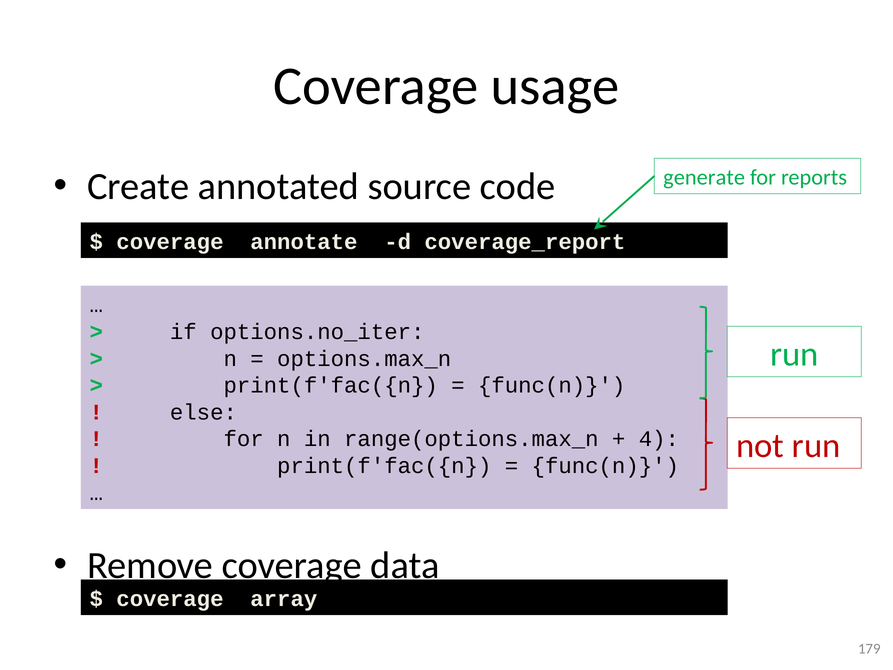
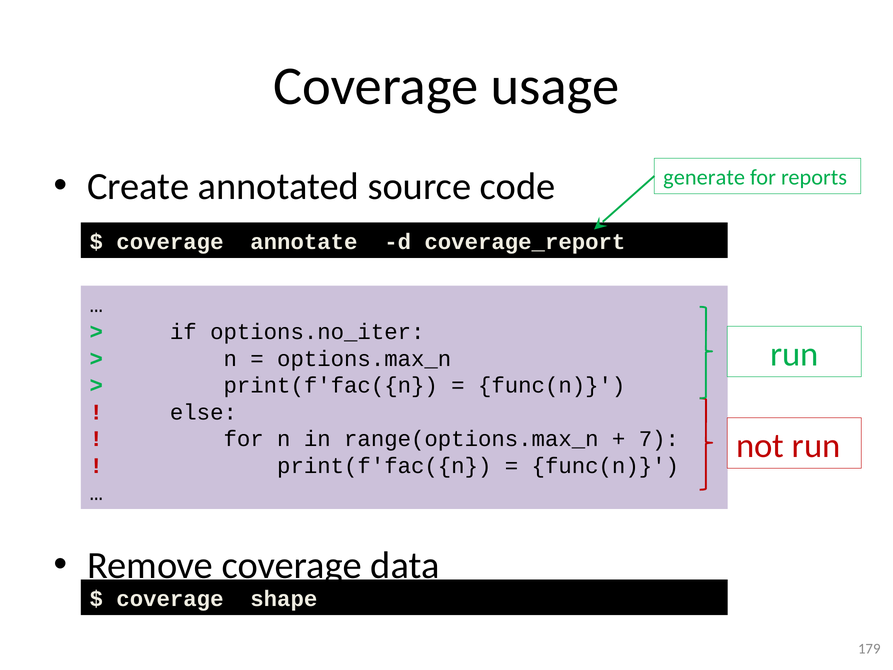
4: 4 -> 7 (659, 439)
array: array -> shape (284, 599)
